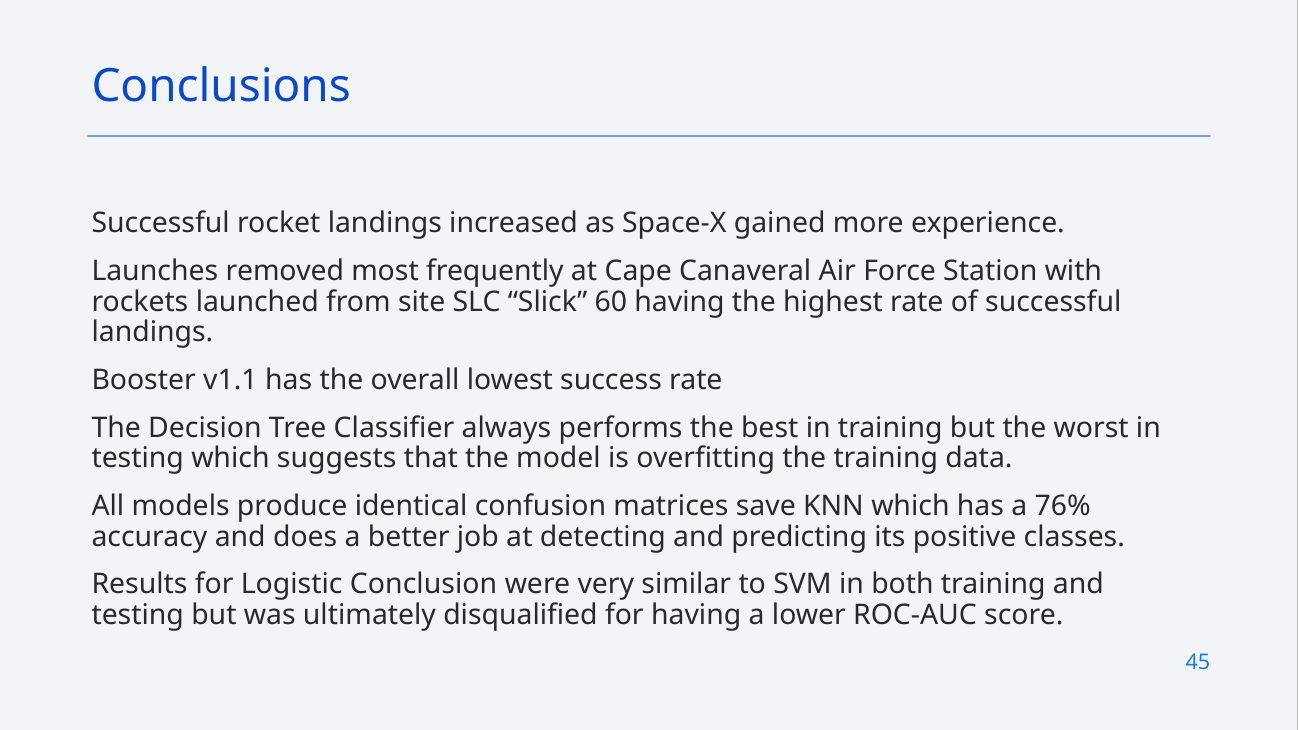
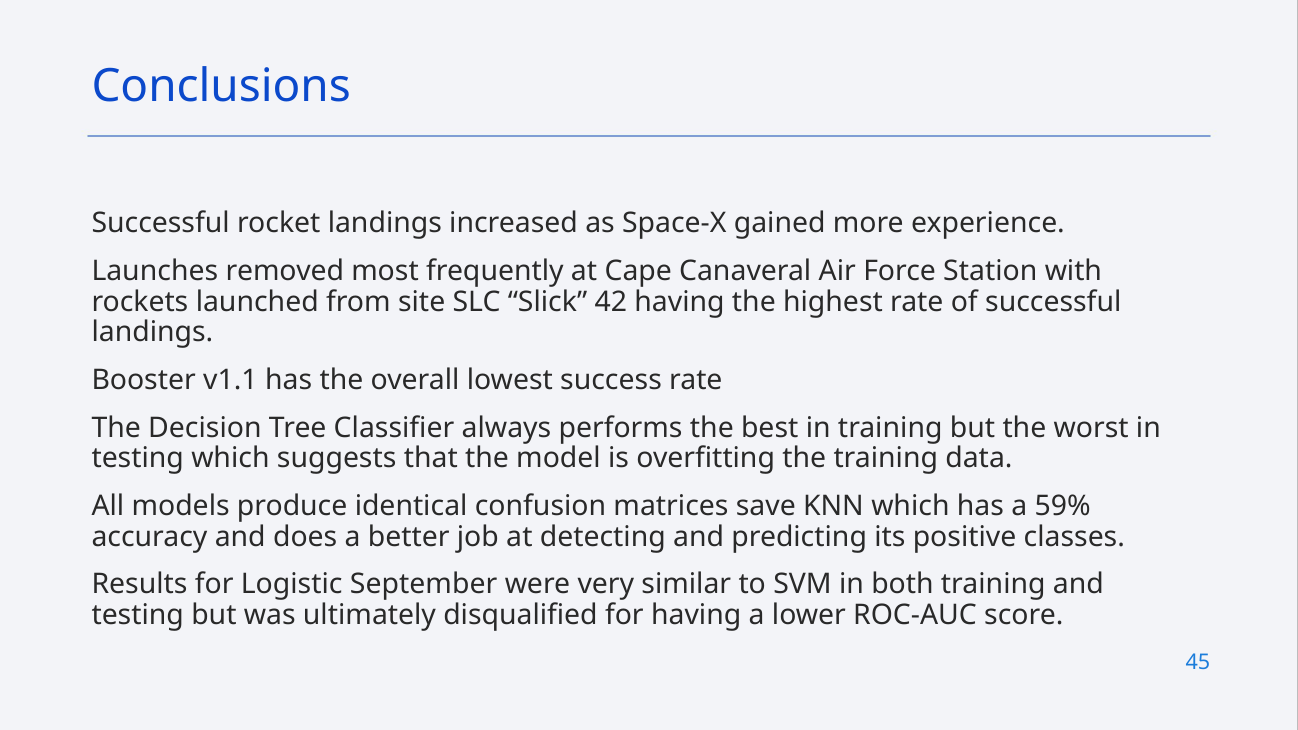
60: 60 -> 42 (611, 302)
76%: 76% -> 59% (1063, 506)
Conclusion: Conclusion -> September (424, 584)
